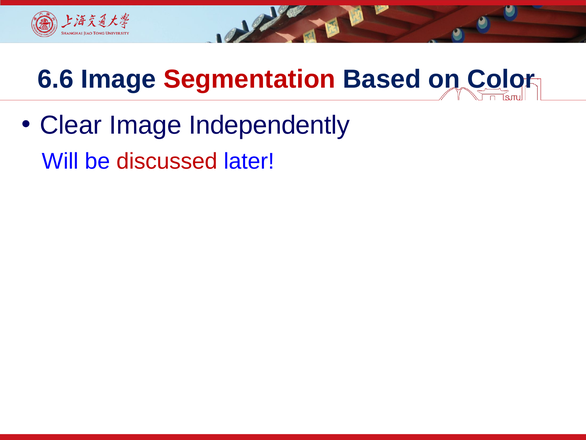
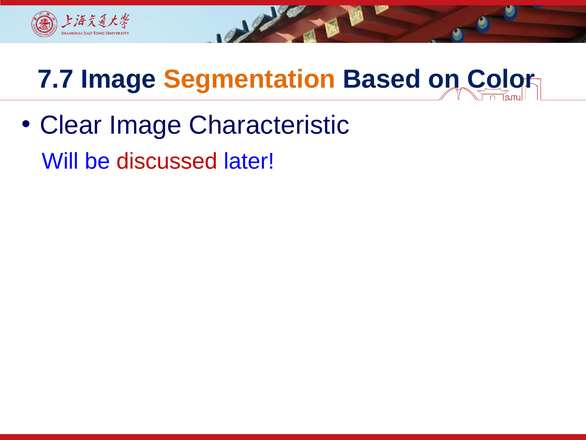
6.6: 6.6 -> 7.7 (56, 79)
Segmentation colour: red -> orange (249, 79)
Independently: Independently -> Characteristic (269, 125)
